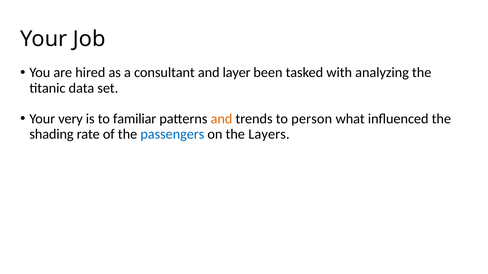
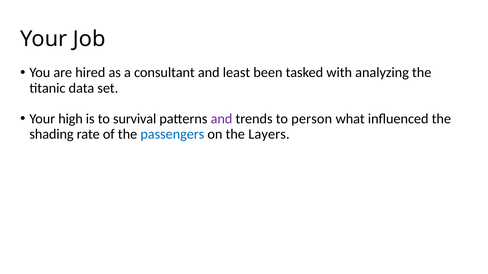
layer: layer -> least (237, 73)
very: very -> high (71, 119)
familiar: familiar -> survival (135, 119)
and colour: orange -> purple (221, 119)
